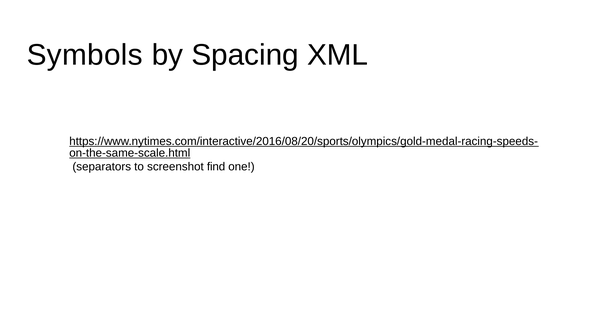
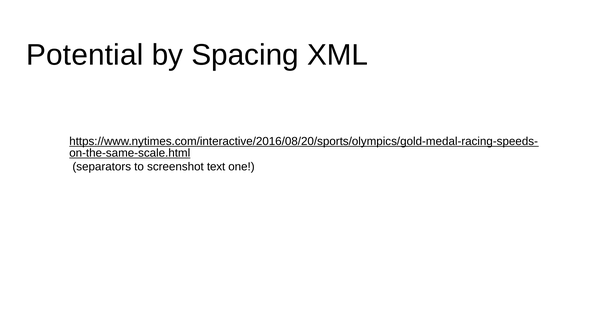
Symbols: Symbols -> Potential (85, 55)
find: find -> text (216, 167)
